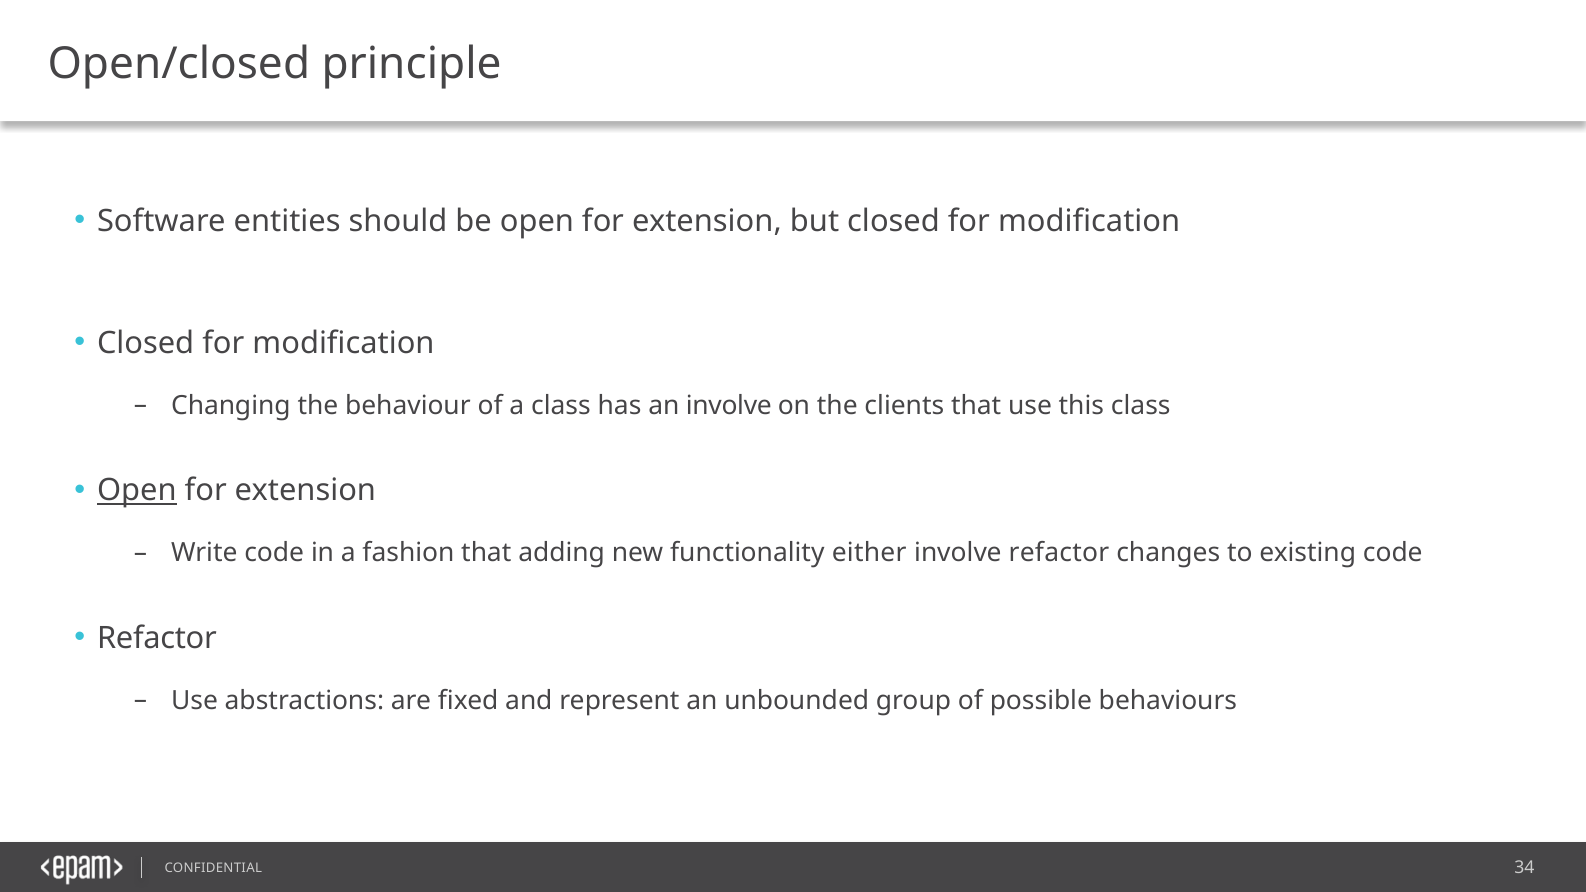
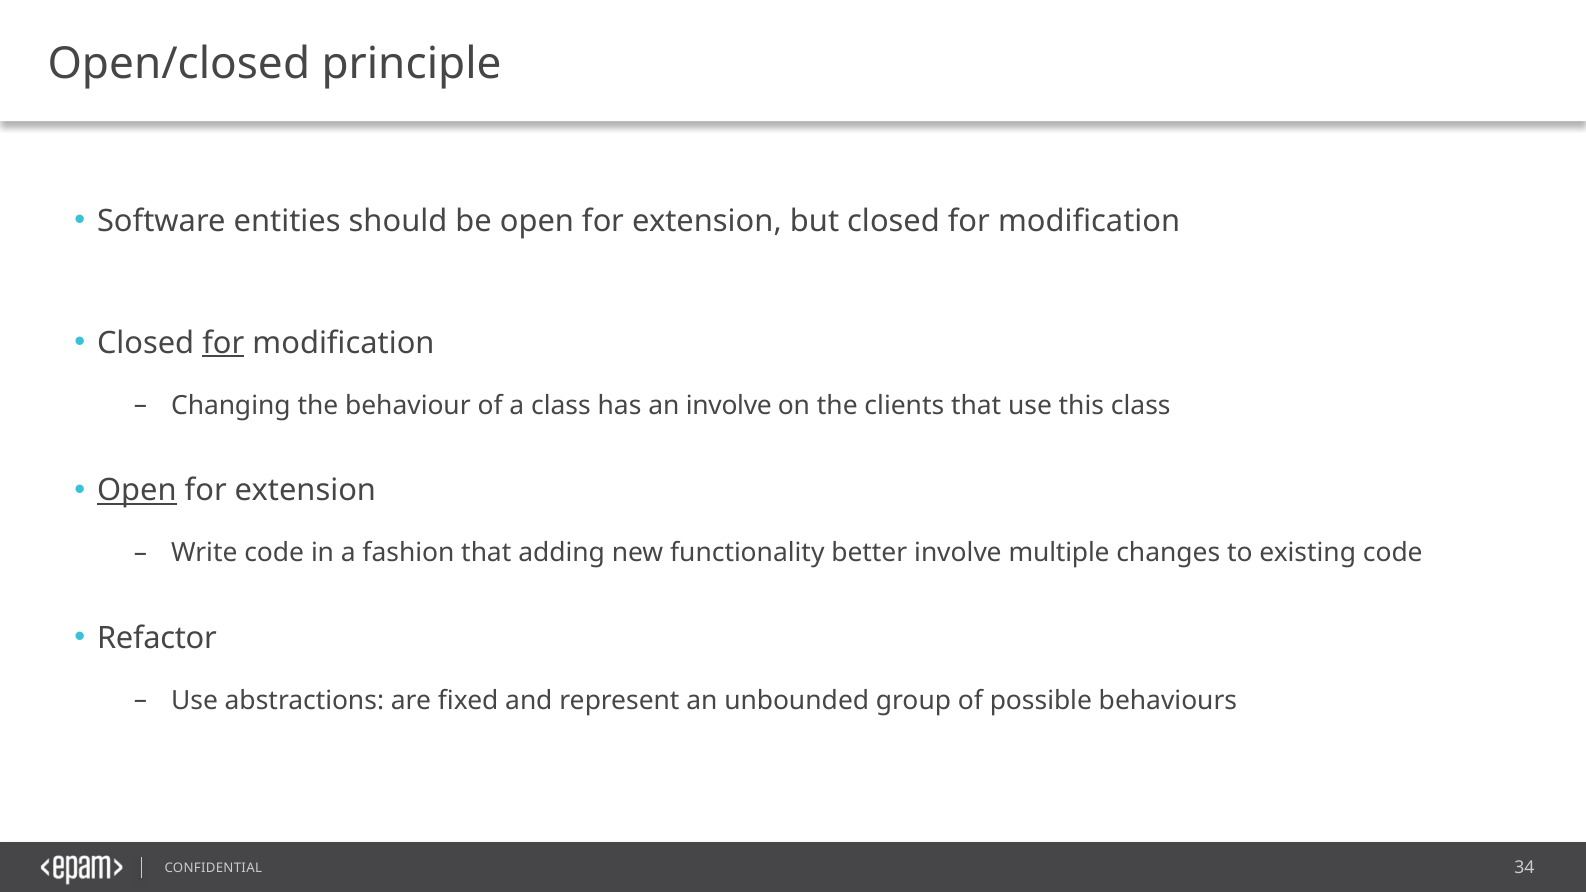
for underline: none -> present (223, 343)
either: either -> better (869, 553)
involve refactor: refactor -> multiple (1059, 553)
